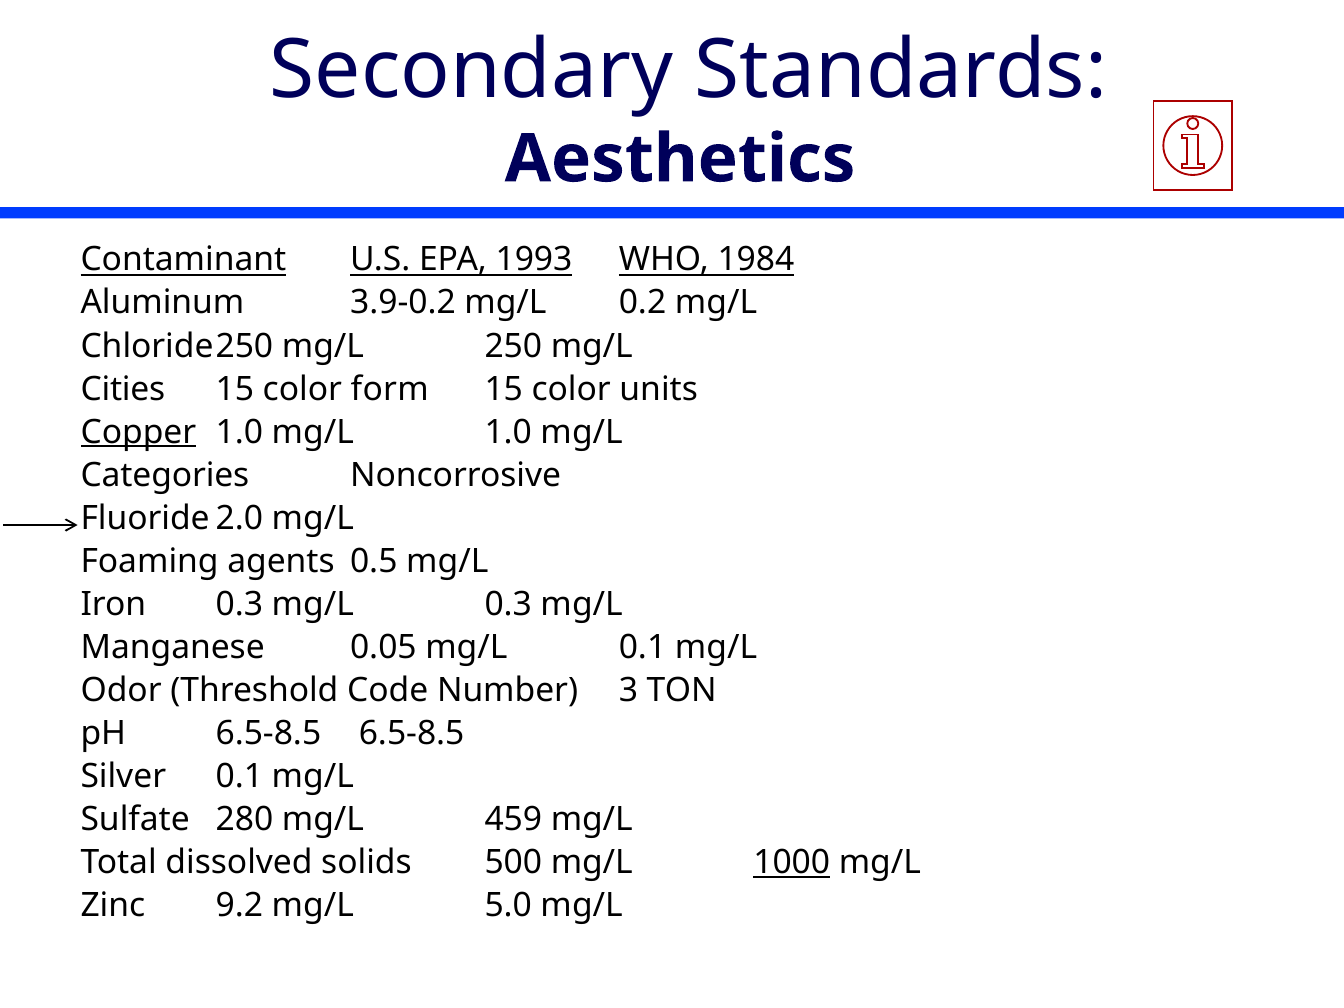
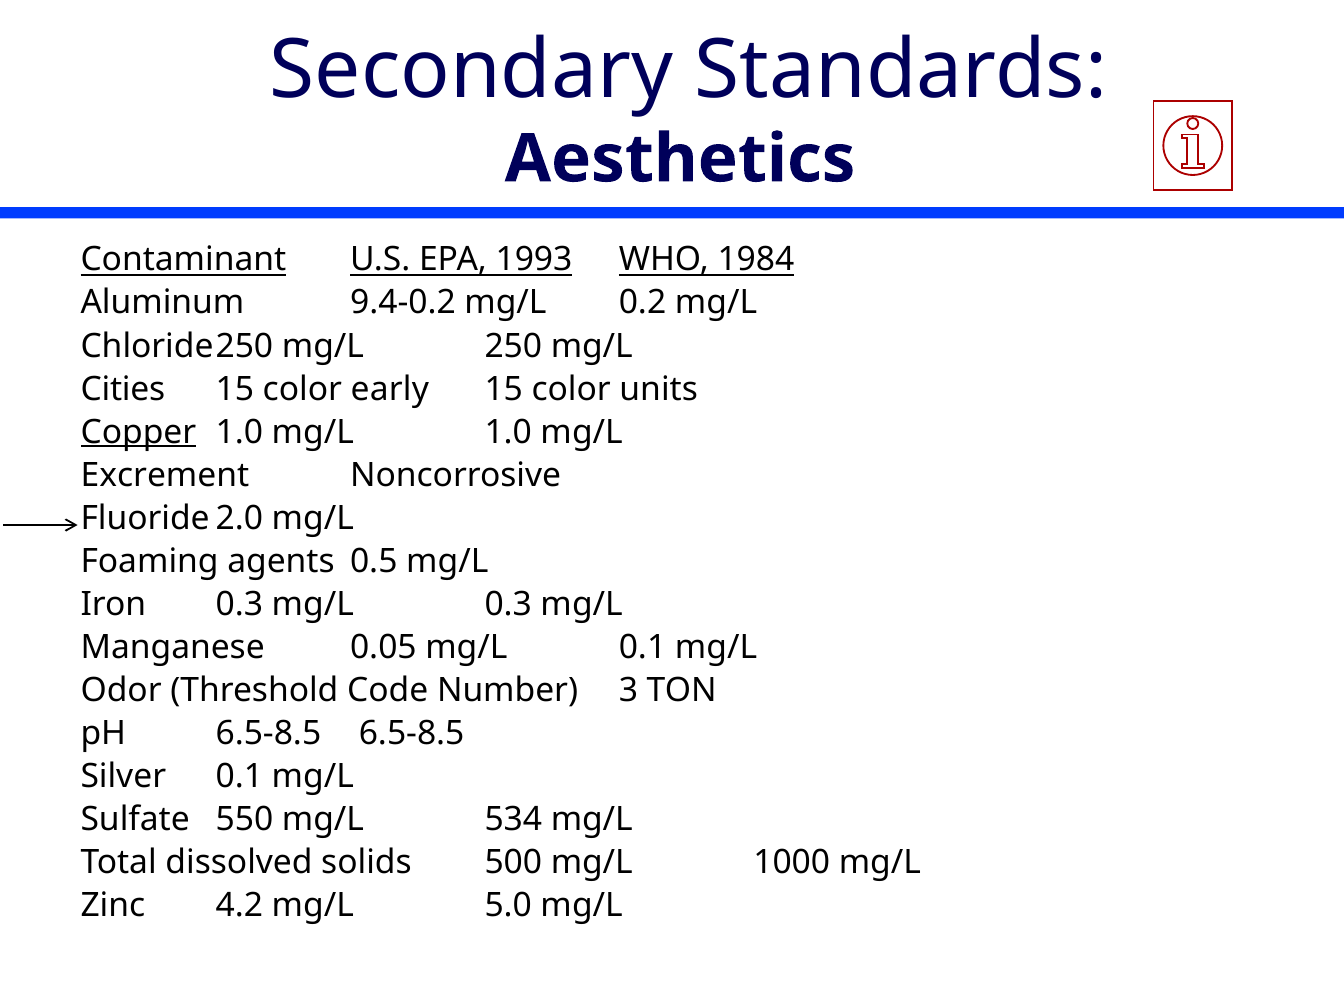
3.9-0.2: 3.9-0.2 -> 9.4-0.2 (403, 303)
form: form -> early (390, 389)
Categories: Categories -> Excrement (165, 475)
280: 280 -> 550 (245, 819)
459: 459 -> 534 (513, 819)
1000 underline: present -> none (792, 862)
9.2: 9.2 -> 4.2 (239, 905)
